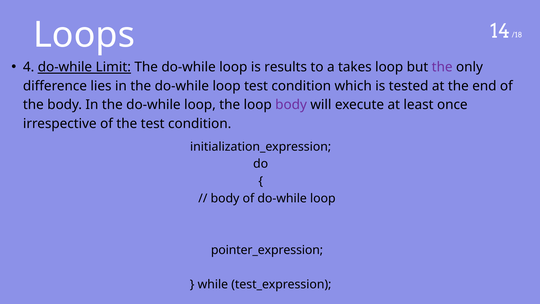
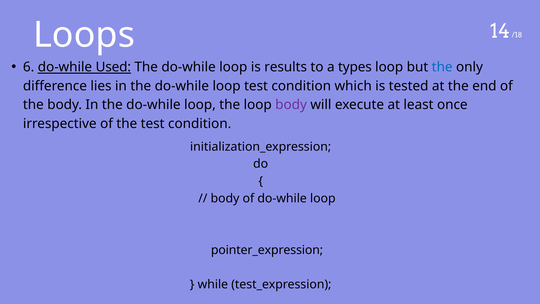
4: 4 -> 6 (29, 67)
Limit: Limit -> Used (113, 67)
takes: takes -> types (355, 67)
the colour: purple -> blue (442, 67)
